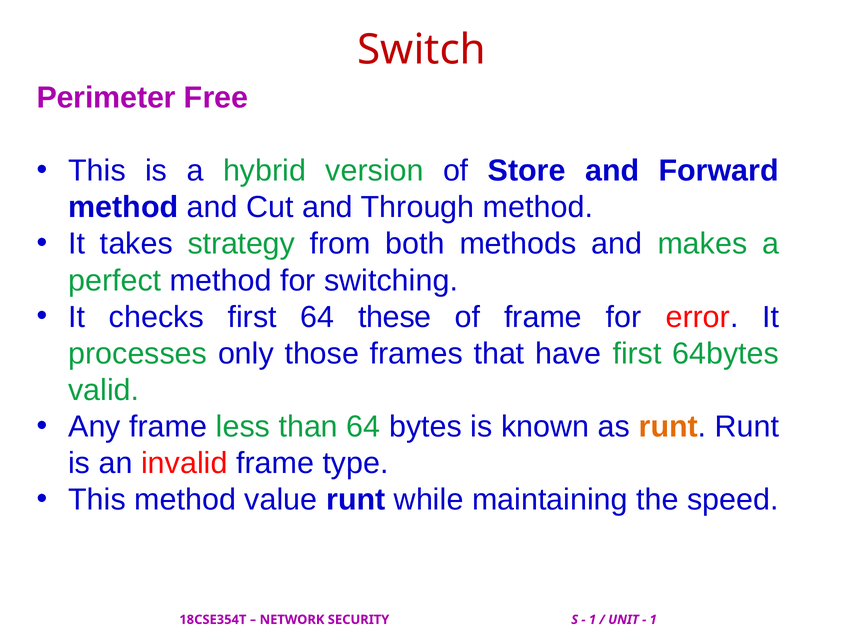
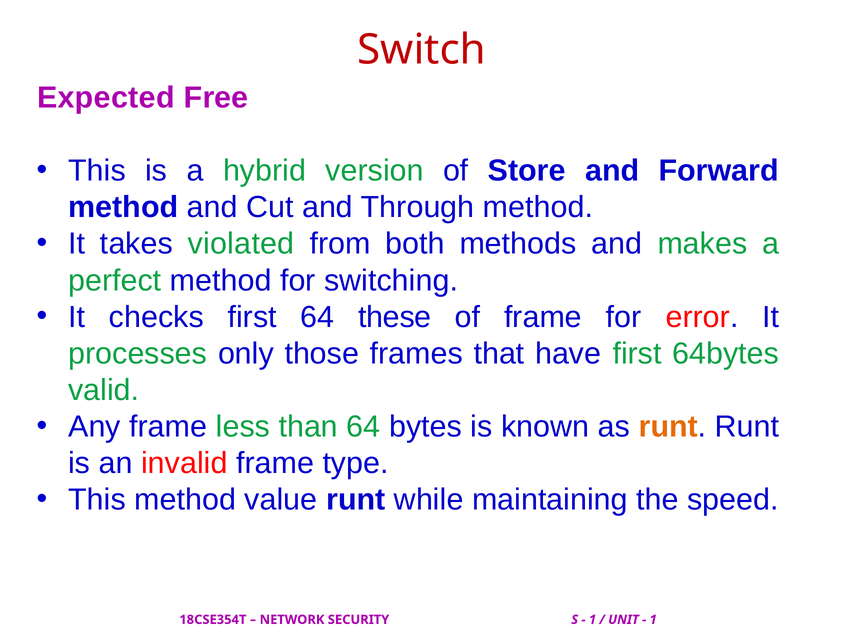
Perimeter: Perimeter -> Expected (106, 98)
strategy: strategy -> violated (241, 244)
